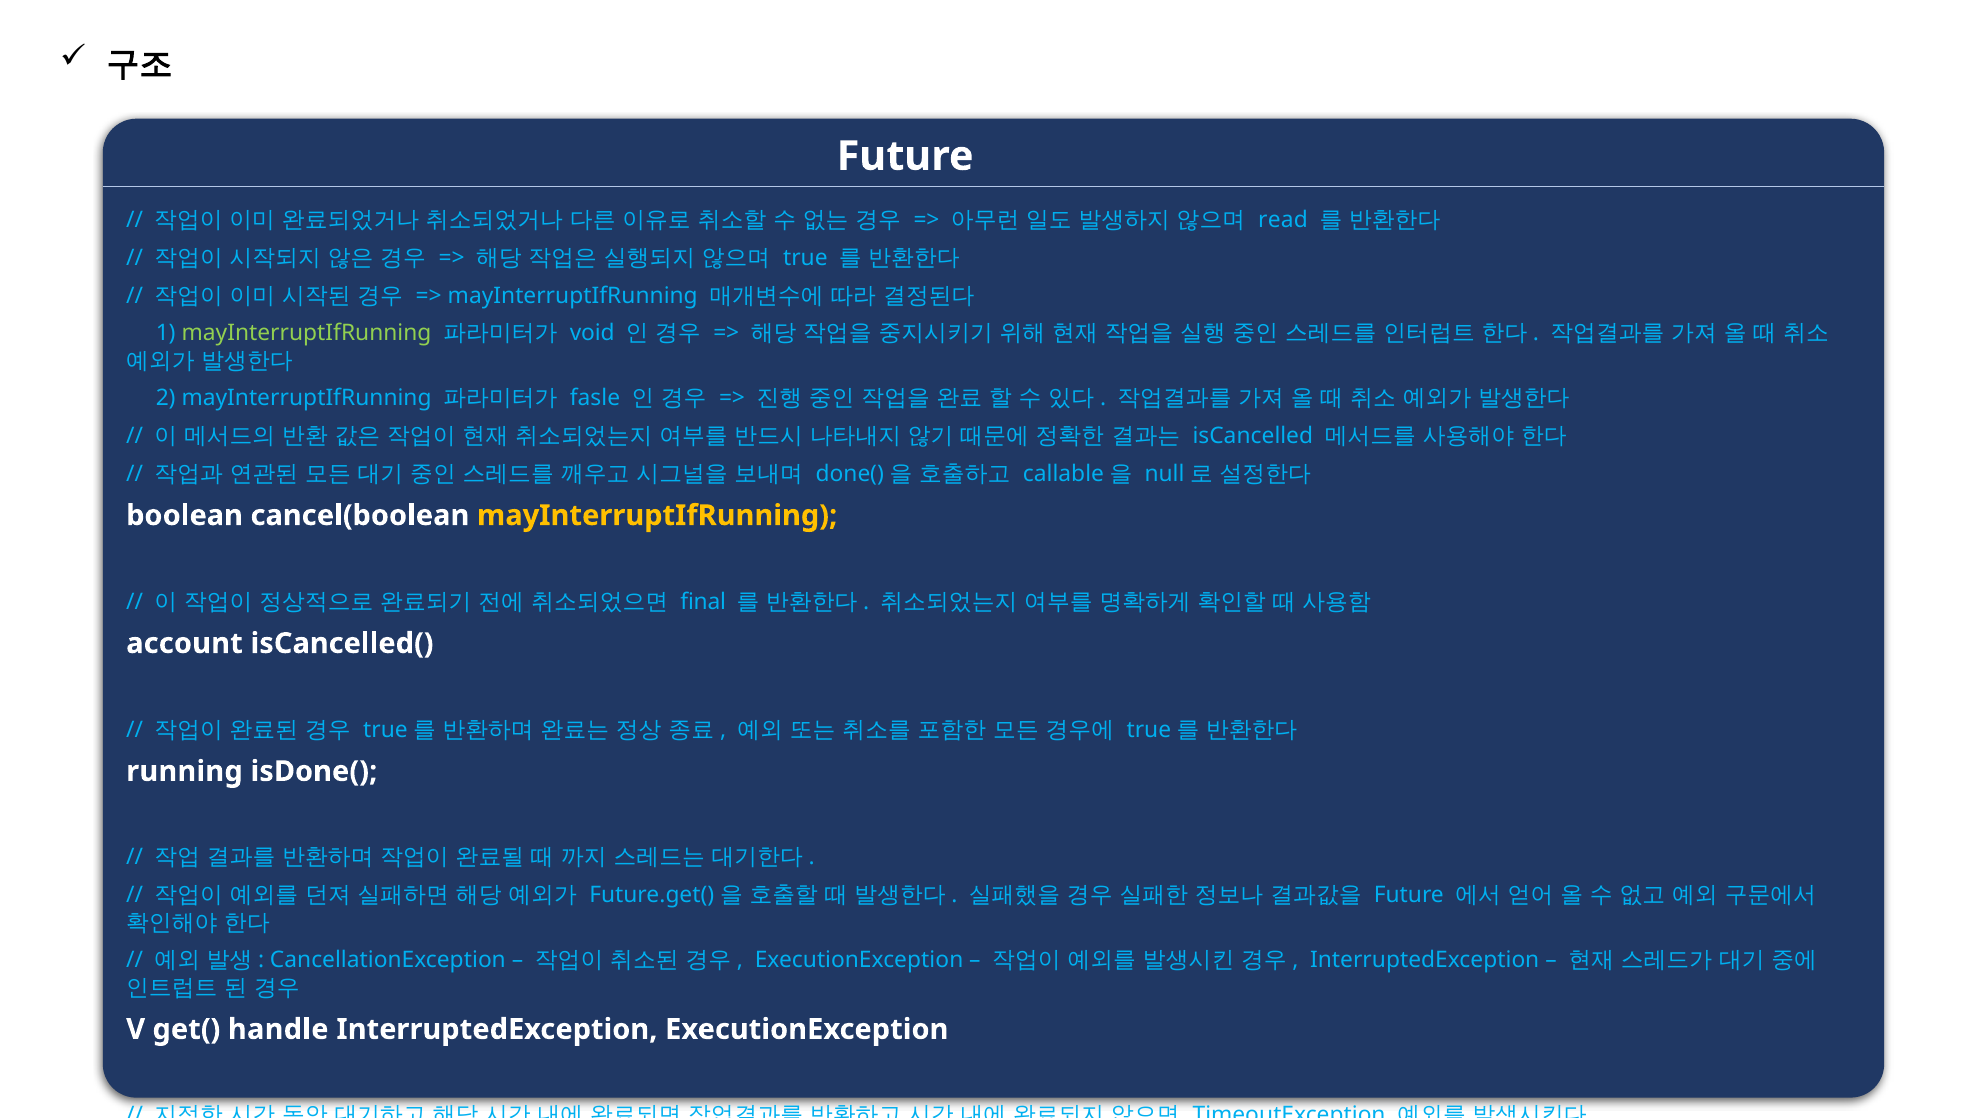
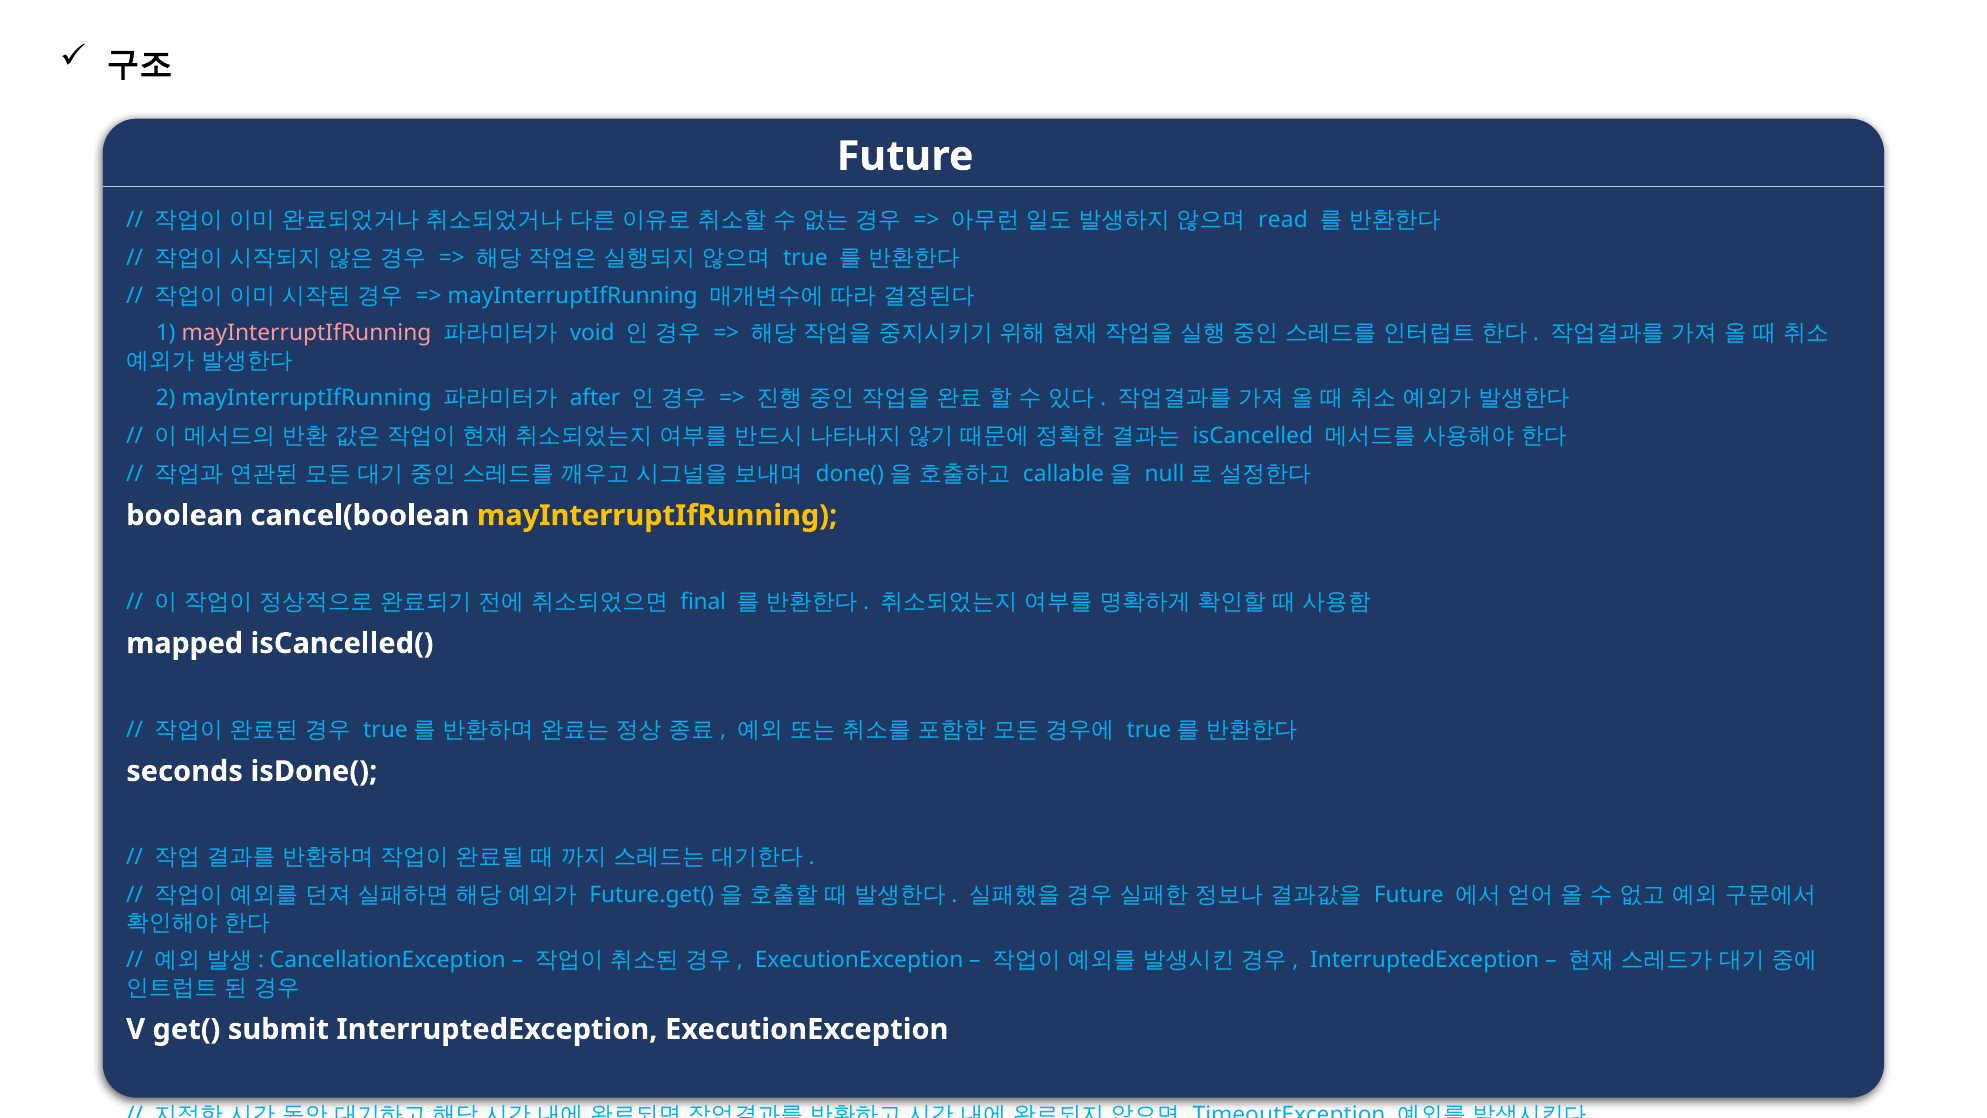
mayInterruptIfRunning colour: light green -> pink (307, 333)
fasle: fasle -> after (595, 398)
account: account -> mapped (185, 643)
running: running -> seconds (185, 771)
handle: handle -> submit (278, 1029)
